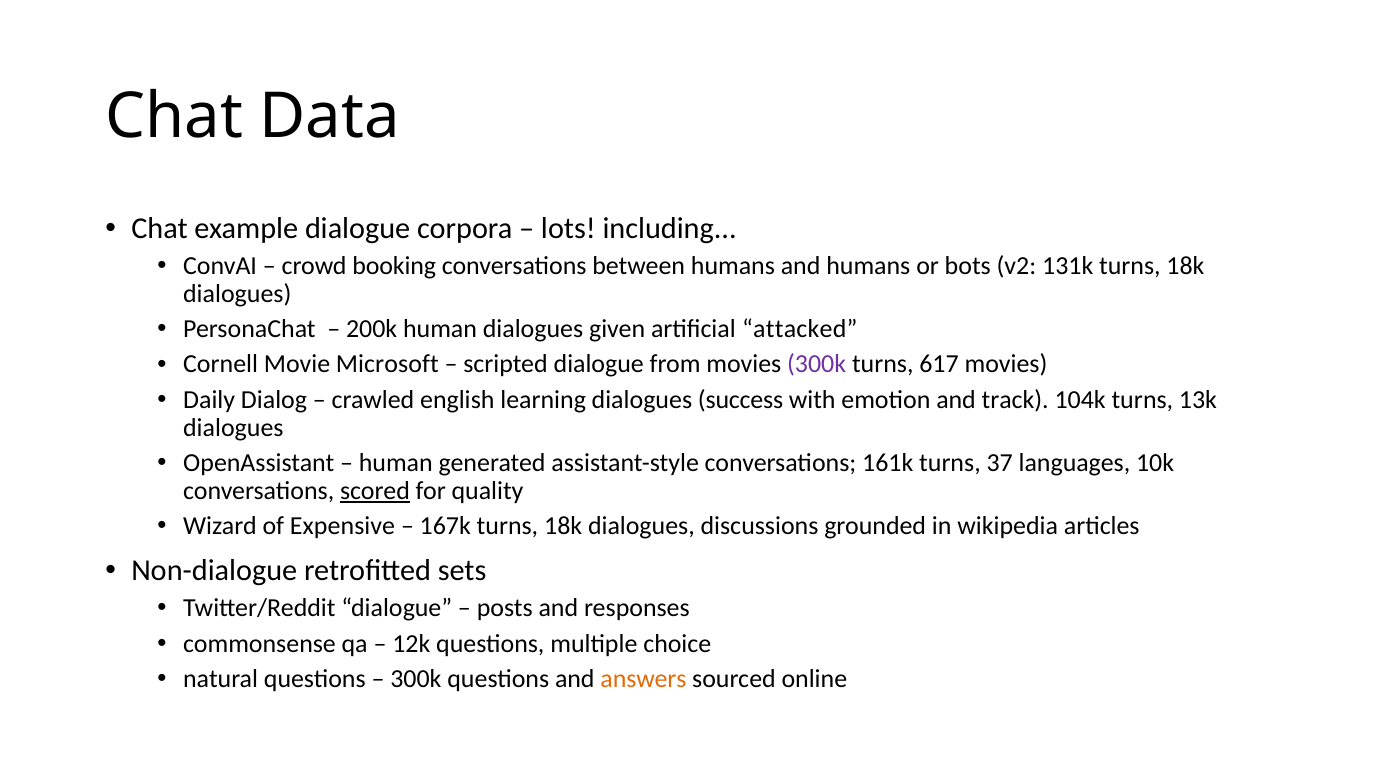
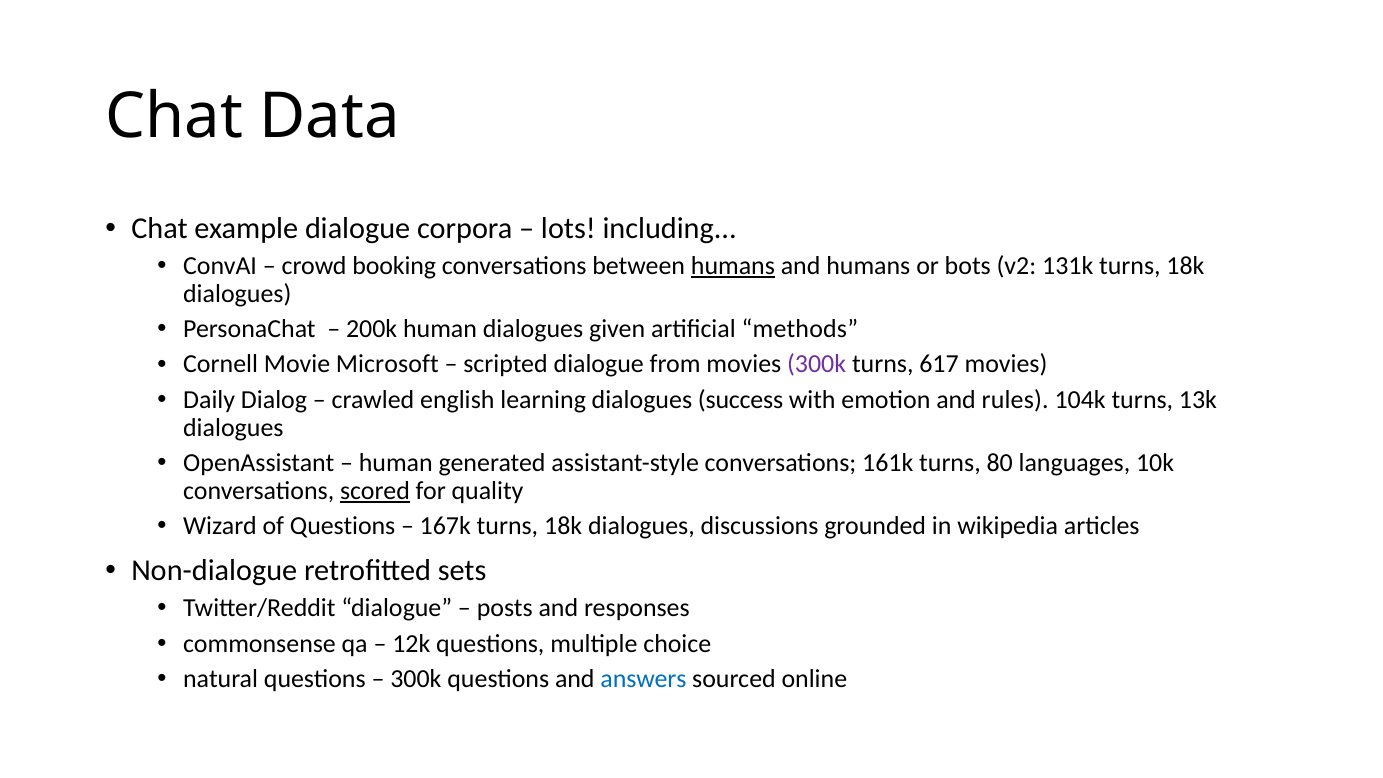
humans underline: none -> present (733, 266)
attacked: attacked -> methods (800, 329)
track: track -> rules (1015, 400)
37: 37 -> 80 (1000, 463)
of Expensive: Expensive -> Questions (343, 526)
answers colour: orange -> blue (644, 679)
